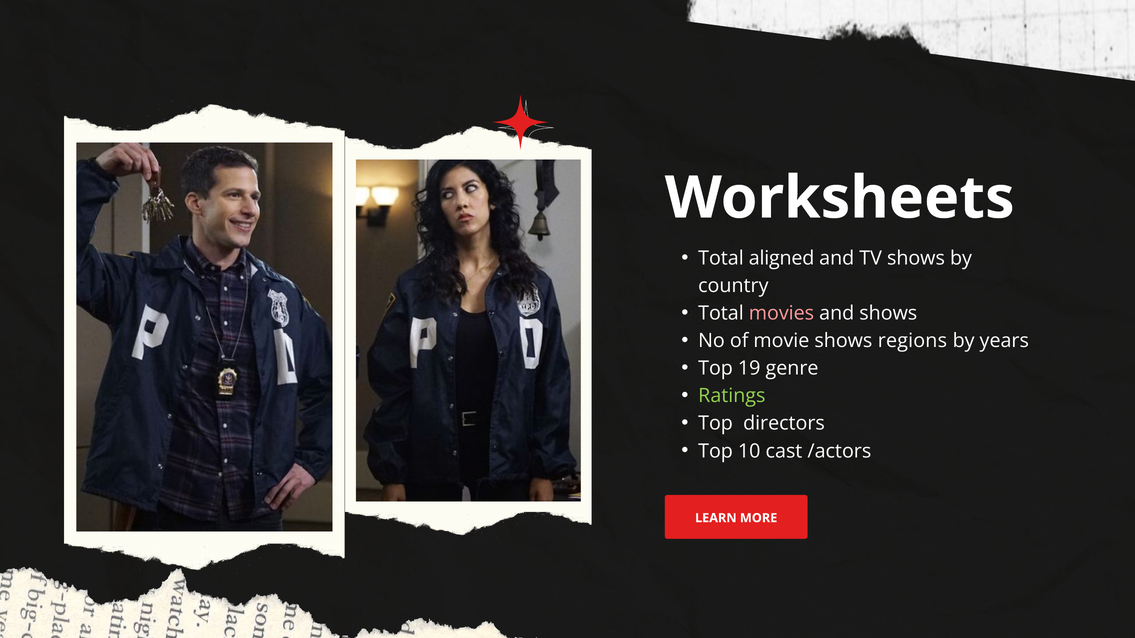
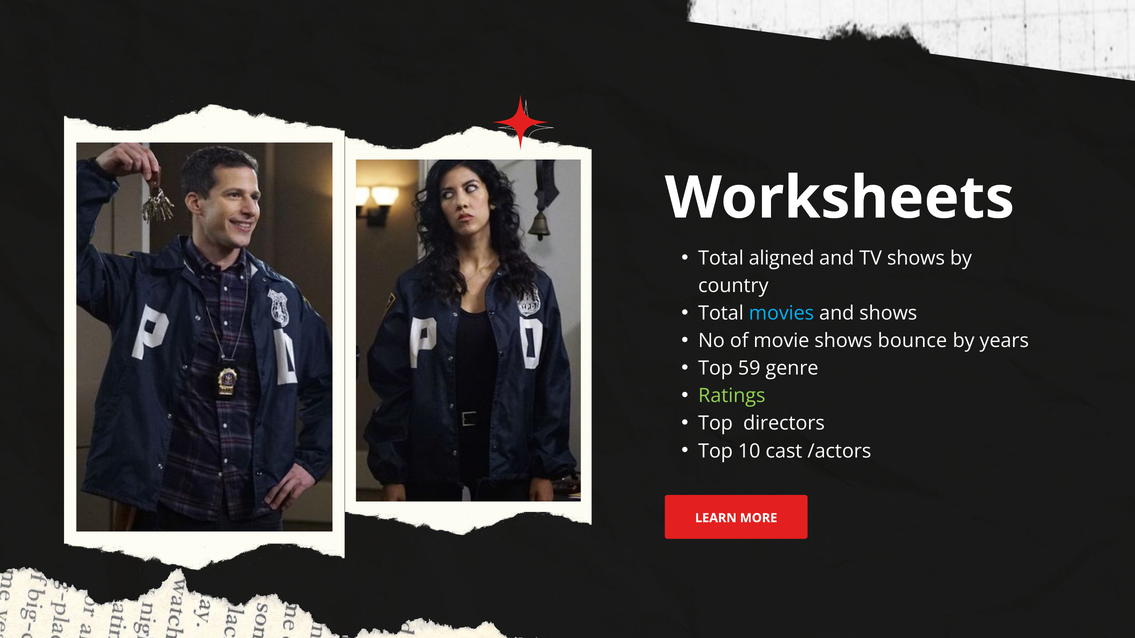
movies colour: pink -> light blue (781, 314)
regions: regions -> bounce (912, 341)
19: 19 -> 59 (749, 369)
